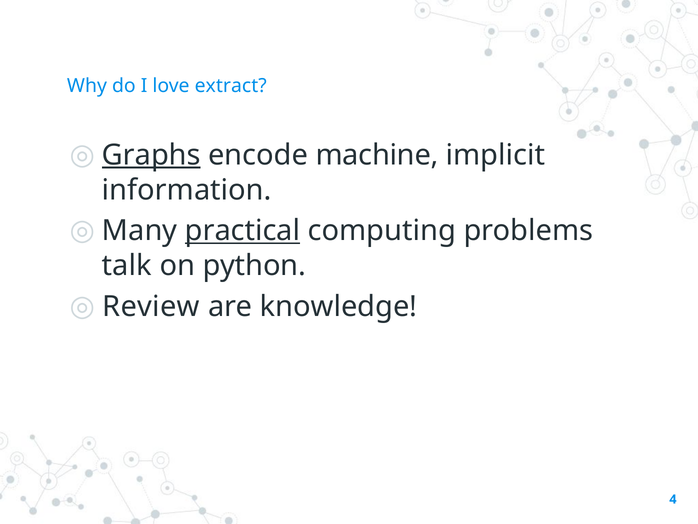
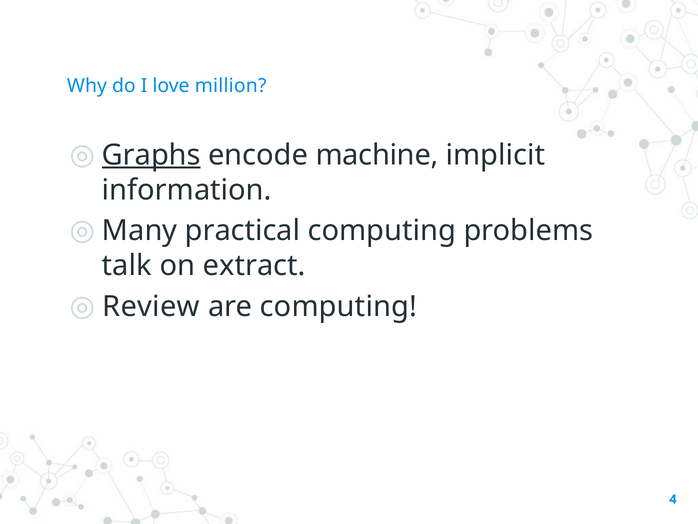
extract: extract -> million (231, 86)
practical underline: present -> none (243, 231)
python: python -> extract (254, 265)
are knowledge: knowledge -> computing (338, 306)
